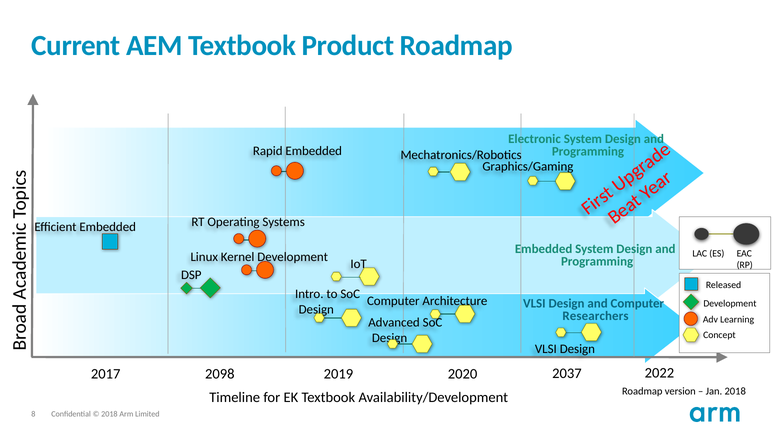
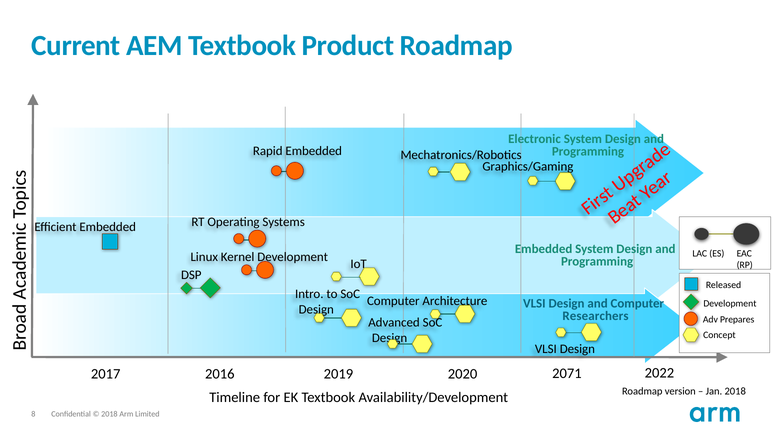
Learning: Learning -> Prepares (737, 320)
2098: 2098 -> 2016 (220, 374)
2037: 2037 -> 2071 (567, 373)
